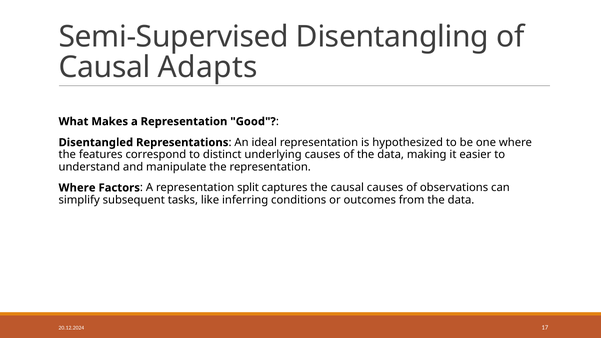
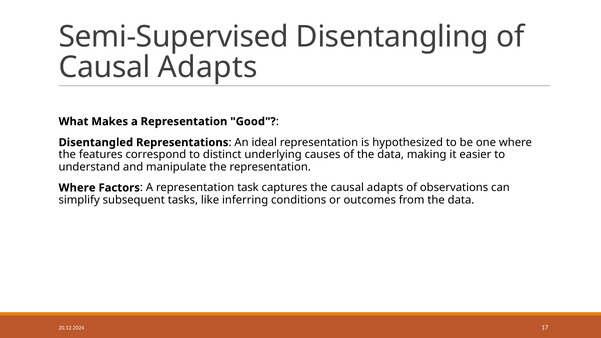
split: split -> task (248, 188)
the causal causes: causes -> adapts (385, 188)
